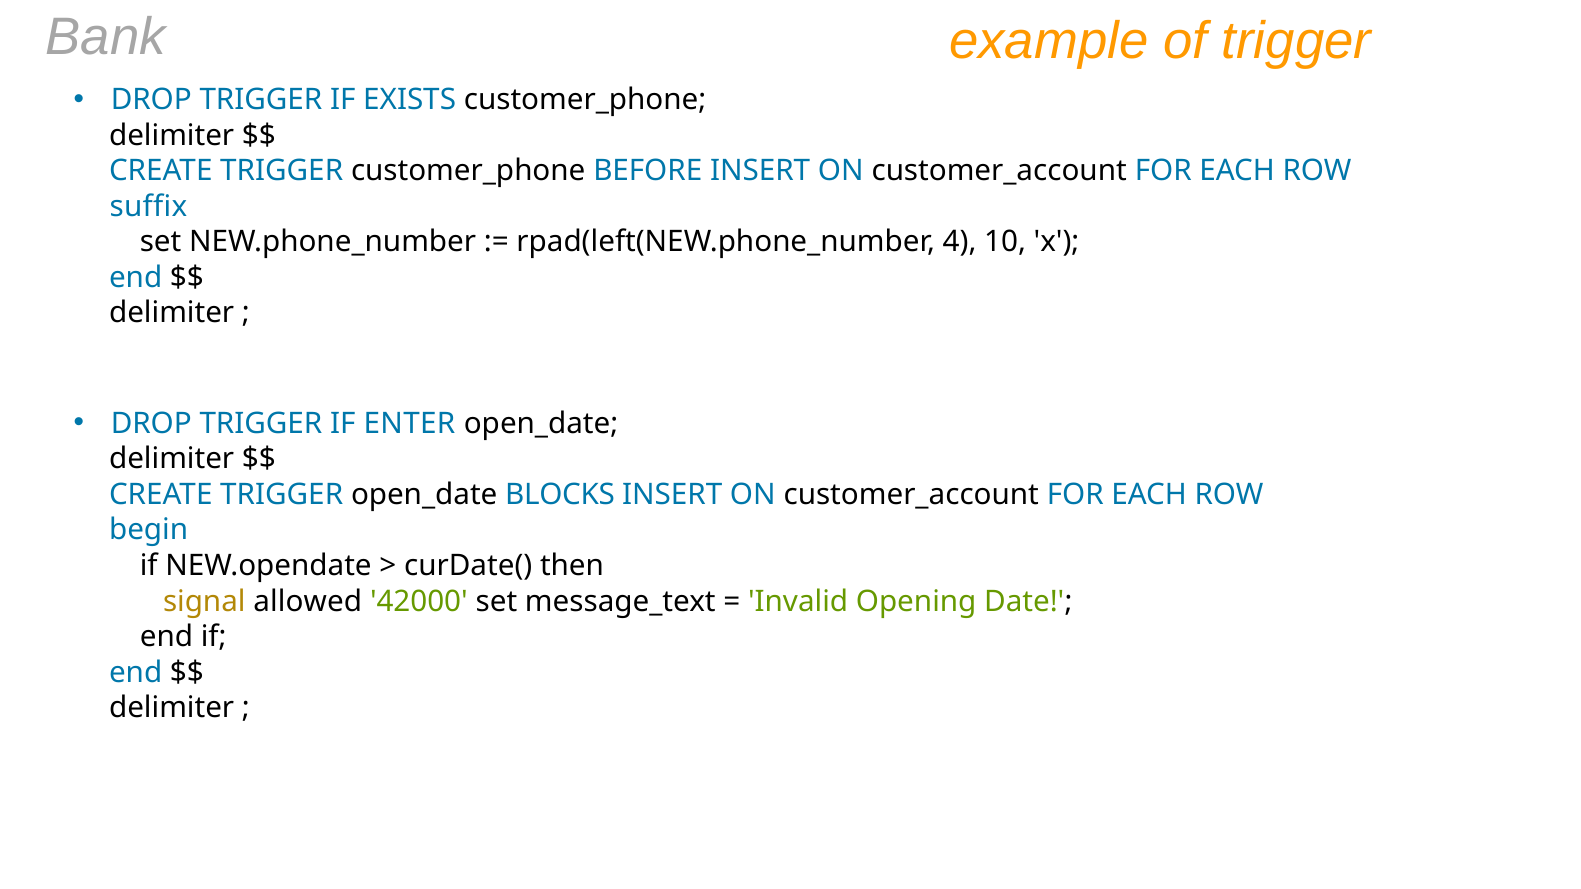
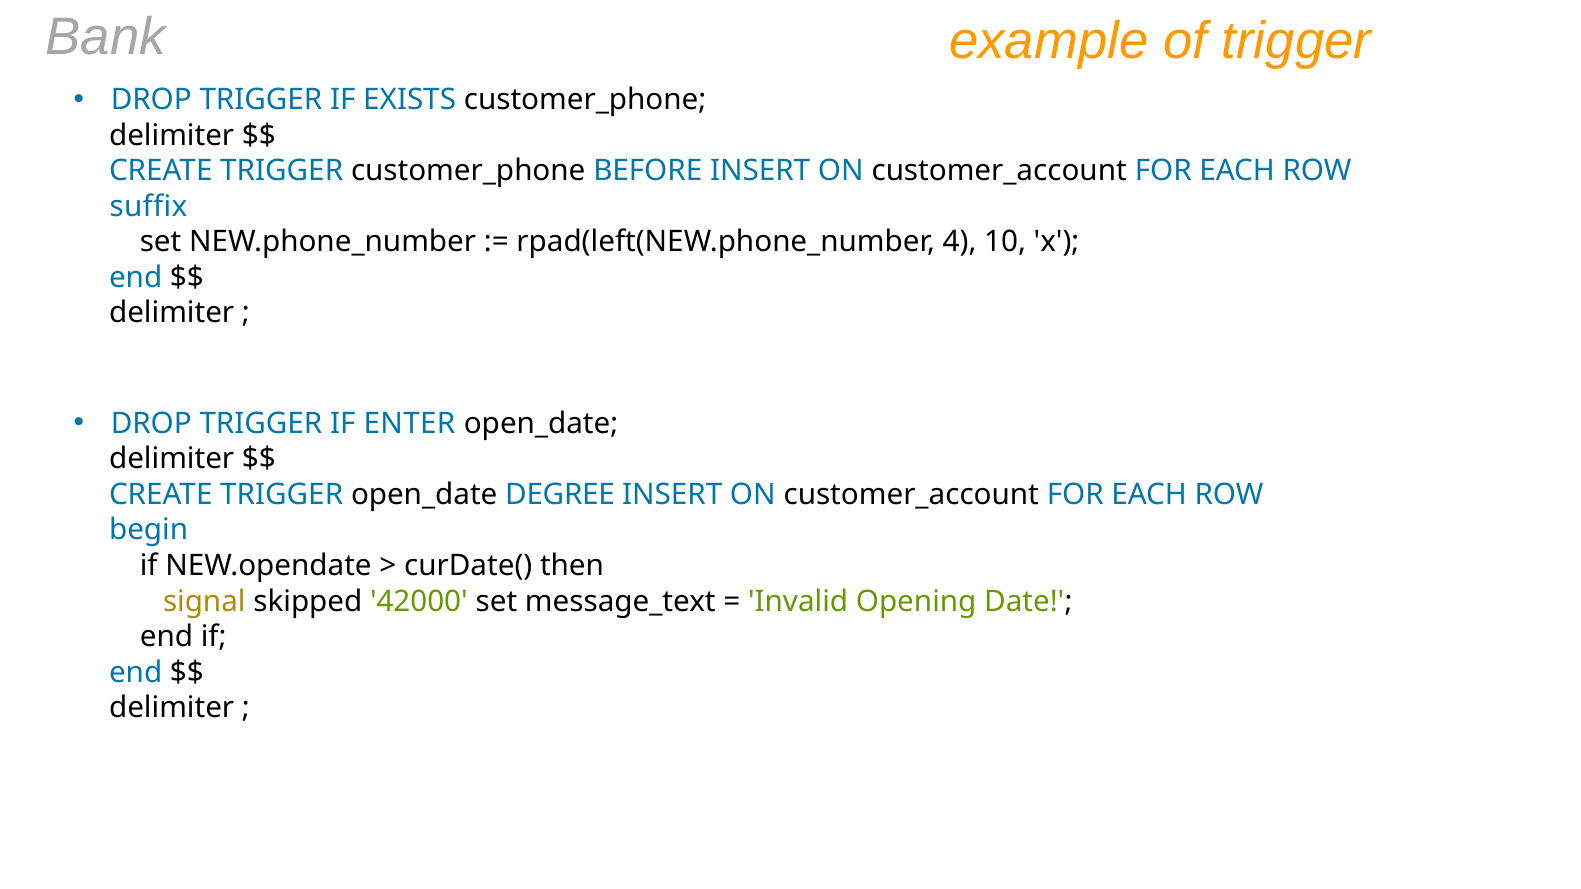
BLOCKS: BLOCKS -> DEGREE (560, 495)
allowed: allowed -> skipped (308, 601)
